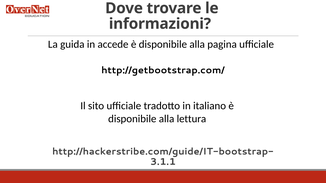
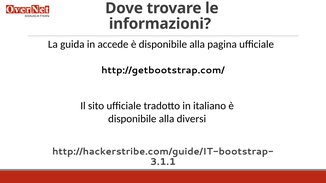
lettura: lettura -> diversi (191, 119)
